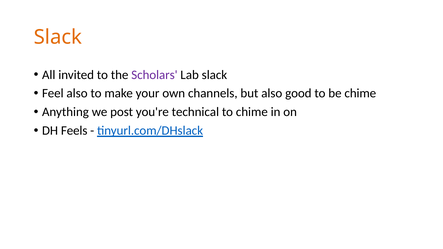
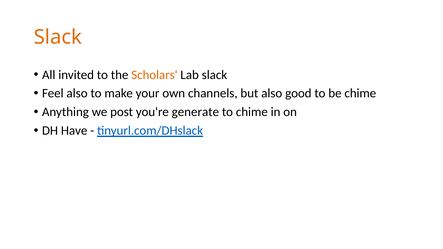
Scholars colour: purple -> orange (154, 75)
technical: technical -> generate (195, 112)
Feels: Feels -> Have (74, 131)
